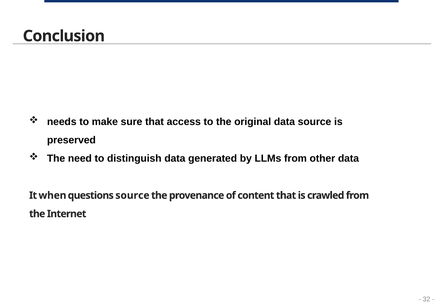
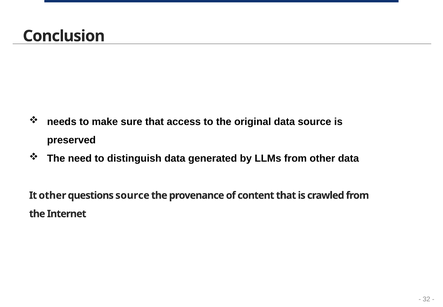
It when: when -> other (52, 195)
